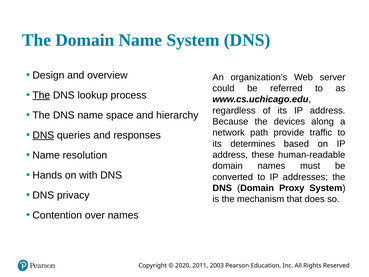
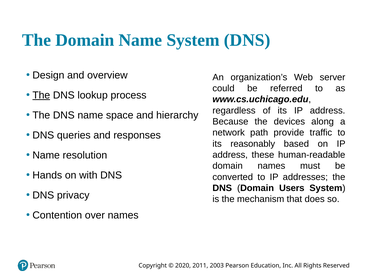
DNS underline: present -> none (43, 135)
determines: determines -> reasonably (253, 144)
Proxy: Proxy -> Users (292, 188)
